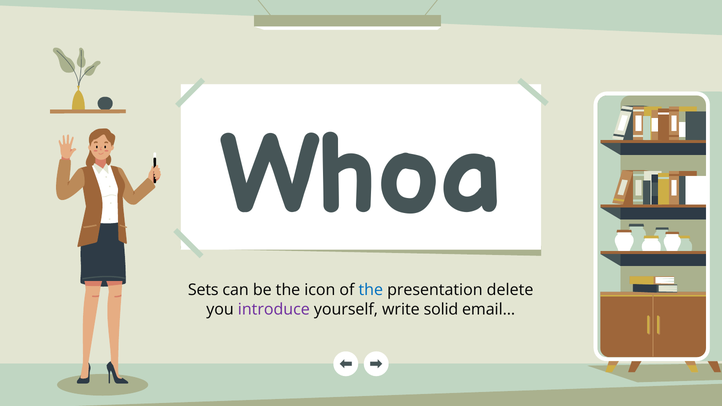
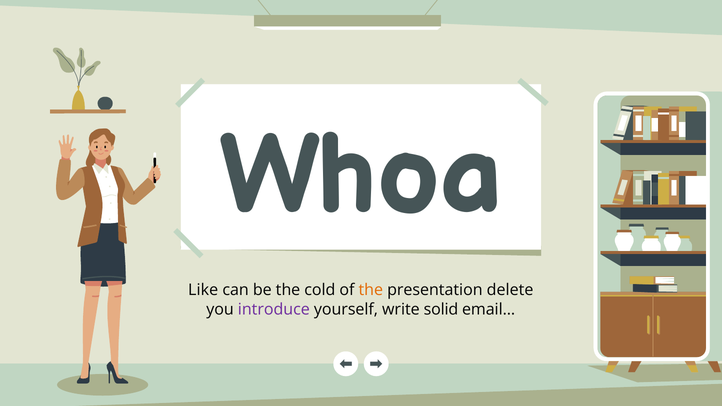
Sets: Sets -> Like (203, 290)
icon: icon -> cold (320, 290)
the colour: blue -> orange (371, 290)
